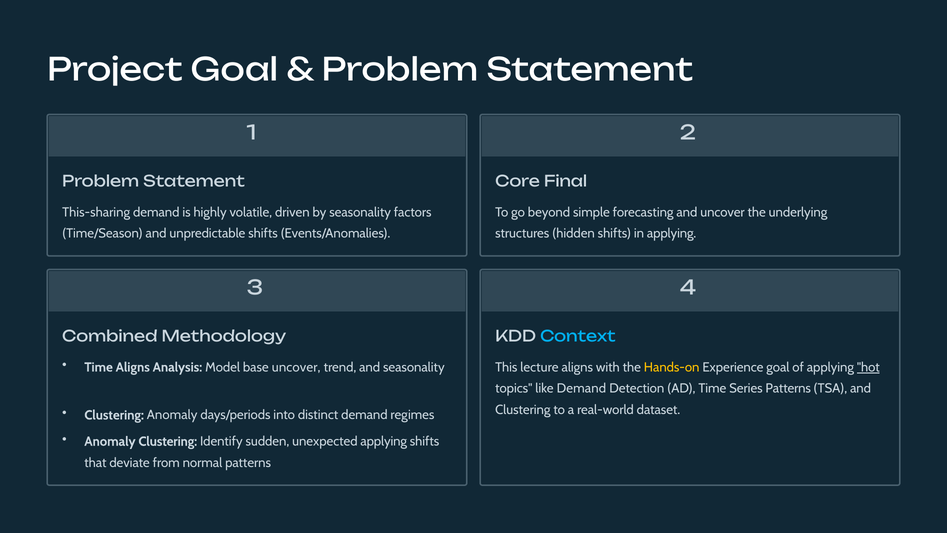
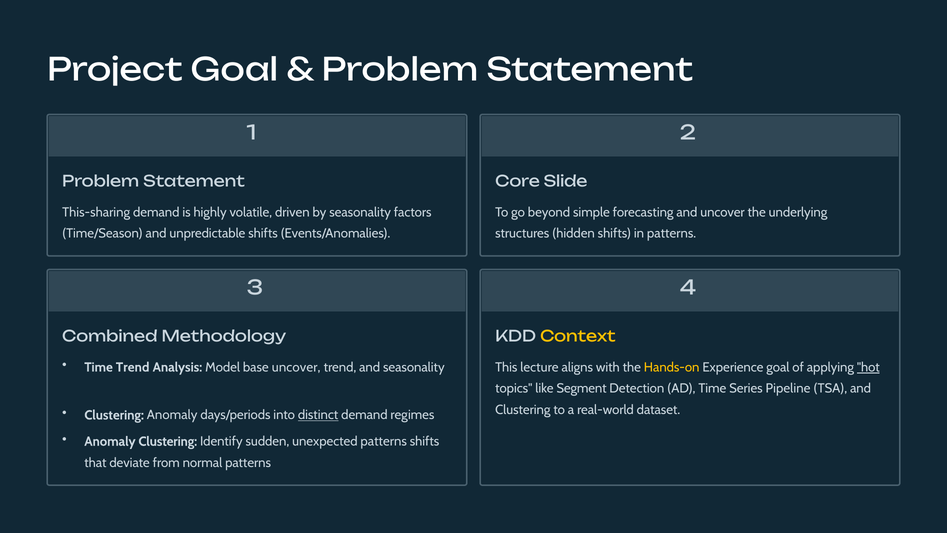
Final: Final -> Slide (566, 181)
in applying: applying -> patterns (672, 233)
Context colour: light blue -> yellow (578, 336)
Time Aligns: Aligns -> Trend (133, 367)
like Demand: Demand -> Segment (582, 388)
Series Patterns: Patterns -> Pipeline (788, 388)
distinct underline: none -> present (318, 415)
unexpected applying: applying -> patterns (384, 441)
